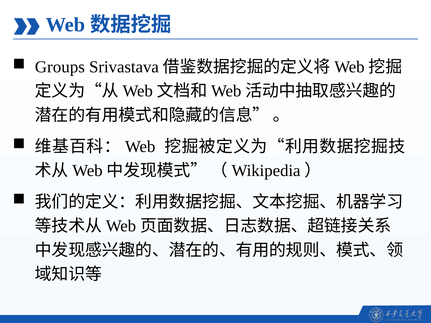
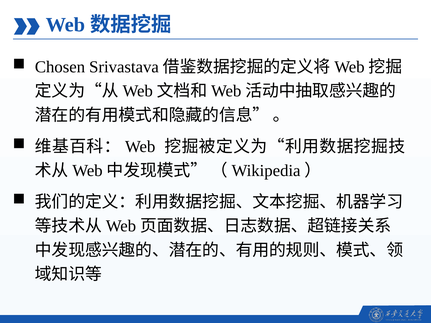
Groups: Groups -> Chosen (60, 67)
